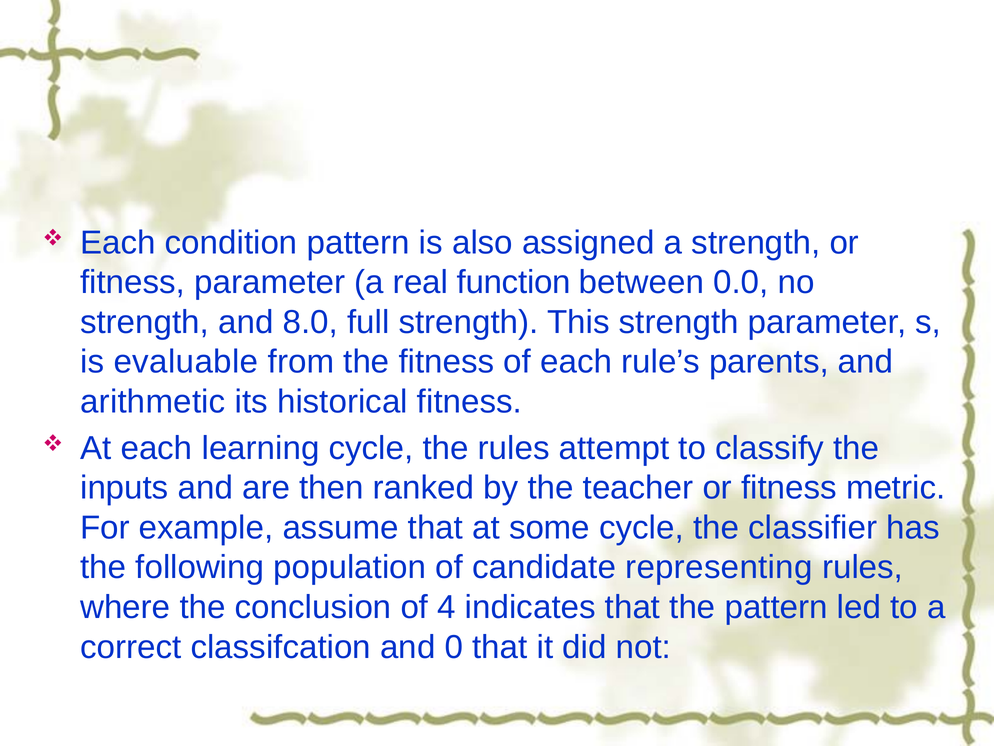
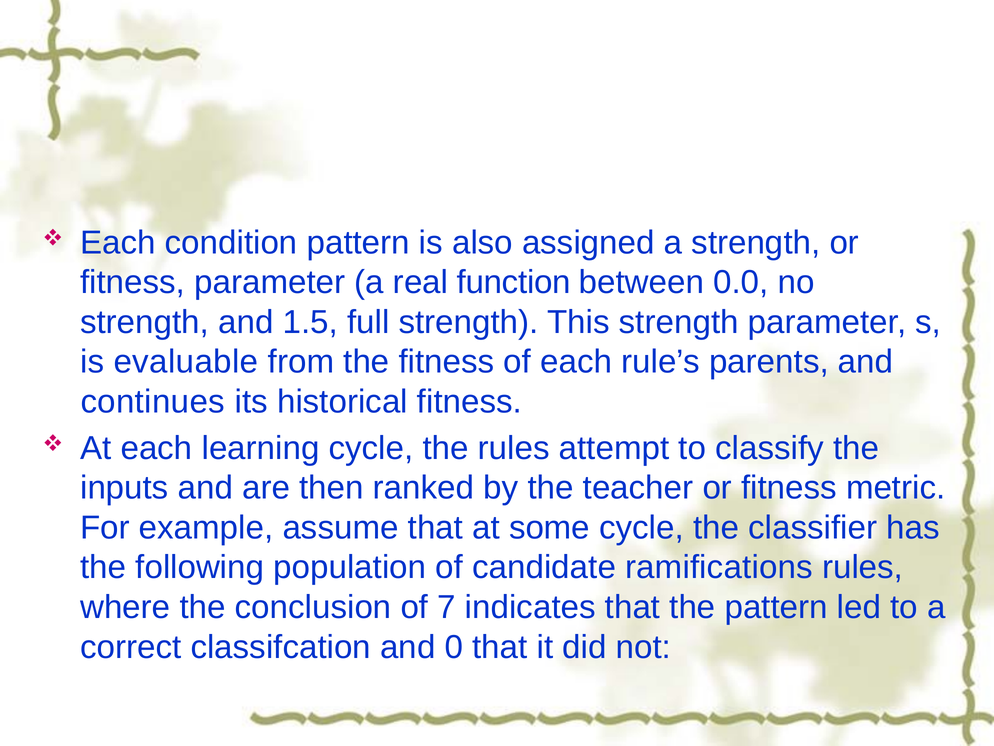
8.0: 8.0 -> 1.5 (310, 322)
arithmetic: arithmetic -> continues (153, 401)
representing: representing -> ramifications (719, 567)
4: 4 -> 7 (447, 607)
